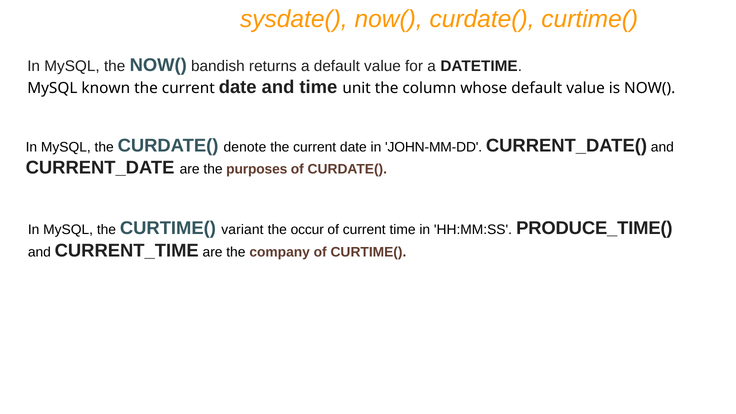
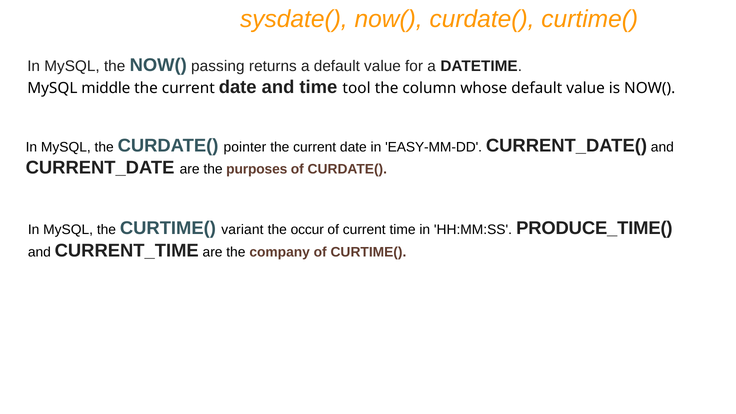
bandish: bandish -> passing (218, 66)
known: known -> middle (106, 88)
unit: unit -> tool (357, 88)
denote: denote -> pointer (245, 147)
JOHN-MM-DD: JOHN-MM-DD -> EASY-MM-DD (434, 147)
